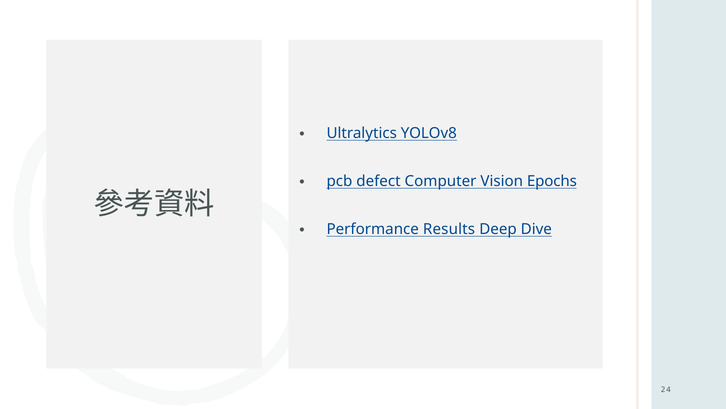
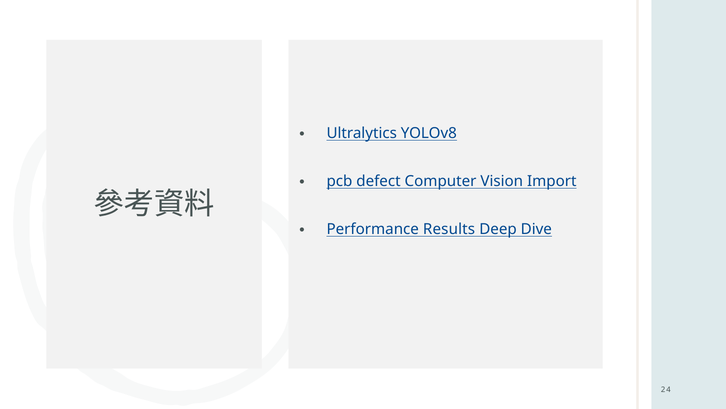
Epochs: Epochs -> Import (552, 181)
